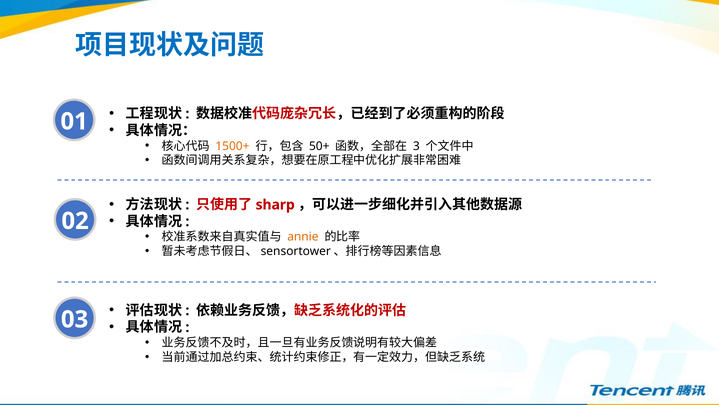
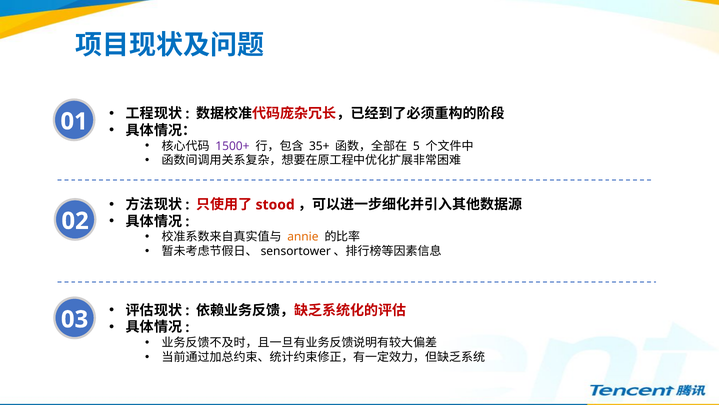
1500+ colour: orange -> purple (232, 146)
50+: 50+ -> 35+ (319, 146)
3: 3 -> 5 (416, 146)
sharp: sharp -> stood (275, 204)
